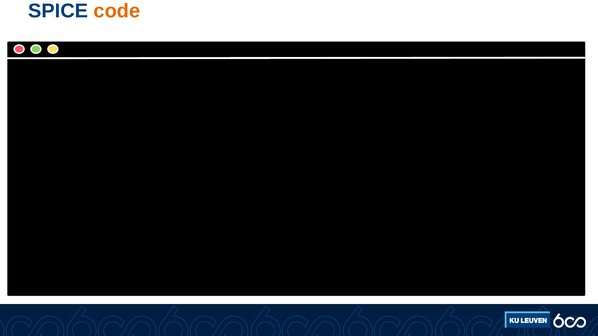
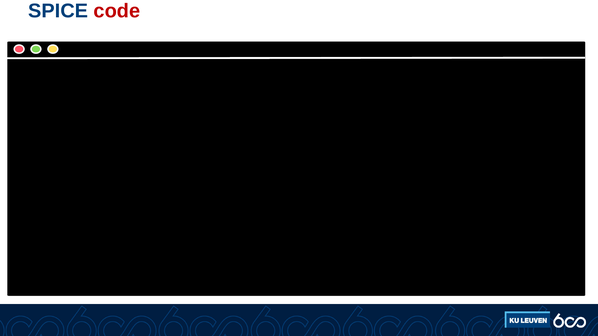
code colour: orange -> red (117, 11)
